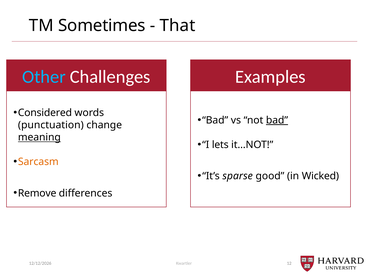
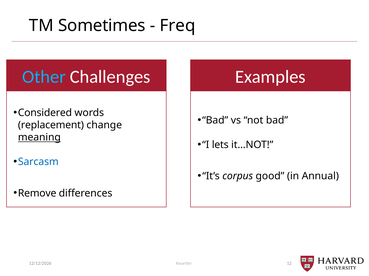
That: That -> Freq (178, 26)
bad underline: present -> none (277, 121)
punctuation: punctuation -> replacement (51, 125)
Sarcasm colour: orange -> blue (38, 162)
sparse: sparse -> corpus (238, 177)
Wicked: Wicked -> Annual (320, 177)
